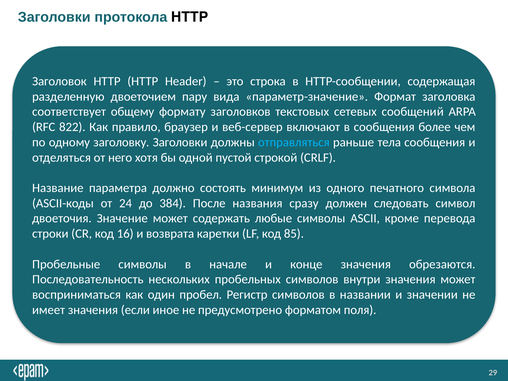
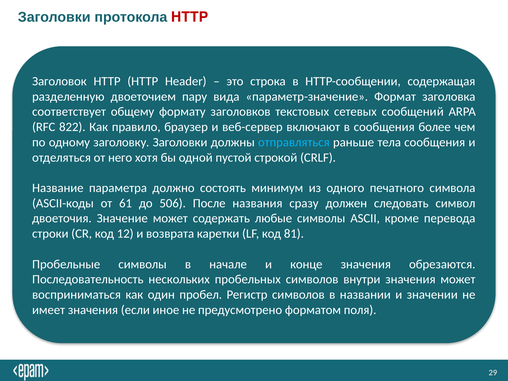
HTTP colour: black -> red (190, 17)
24: 24 -> 61 (126, 203)
384: 384 -> 506 (173, 203)
16: 16 -> 12 (125, 234)
85: 85 -> 81 (294, 234)
